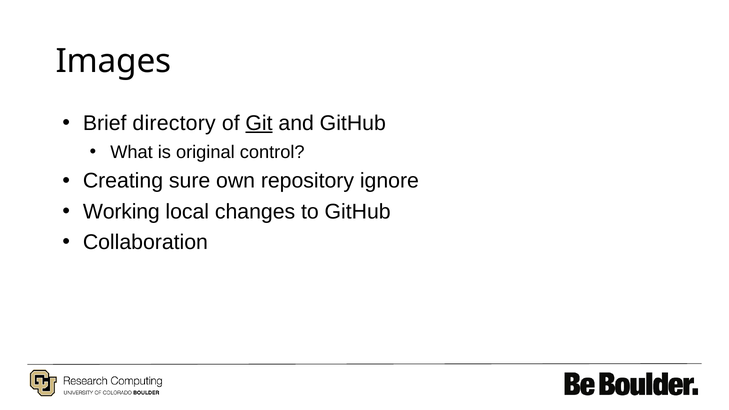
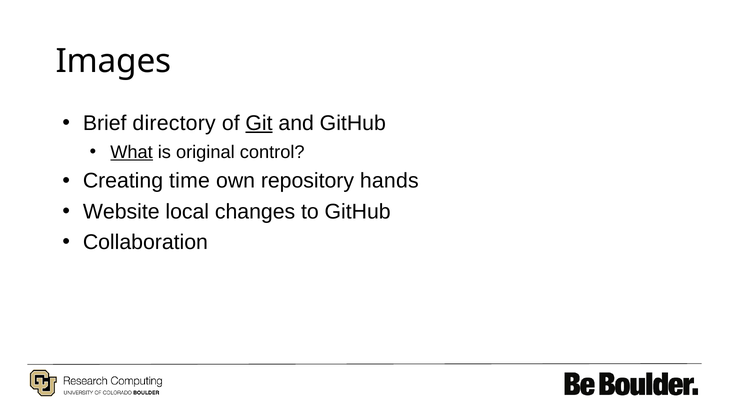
What underline: none -> present (132, 152)
sure: sure -> time (190, 181)
ignore: ignore -> hands (389, 181)
Working: Working -> Website (121, 212)
